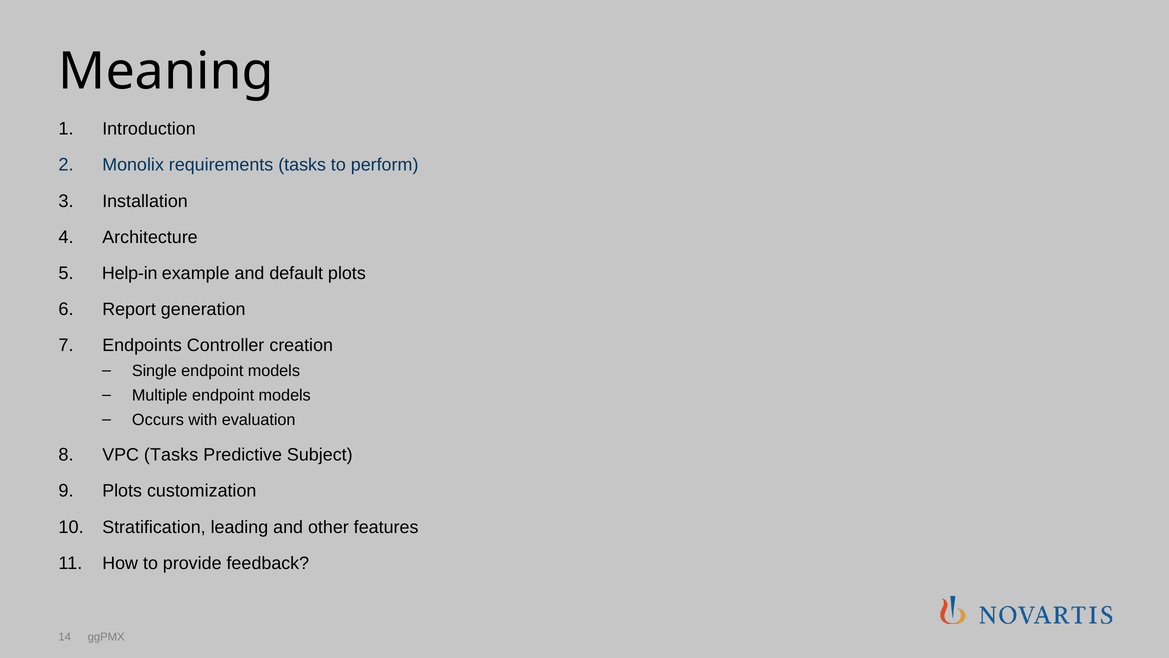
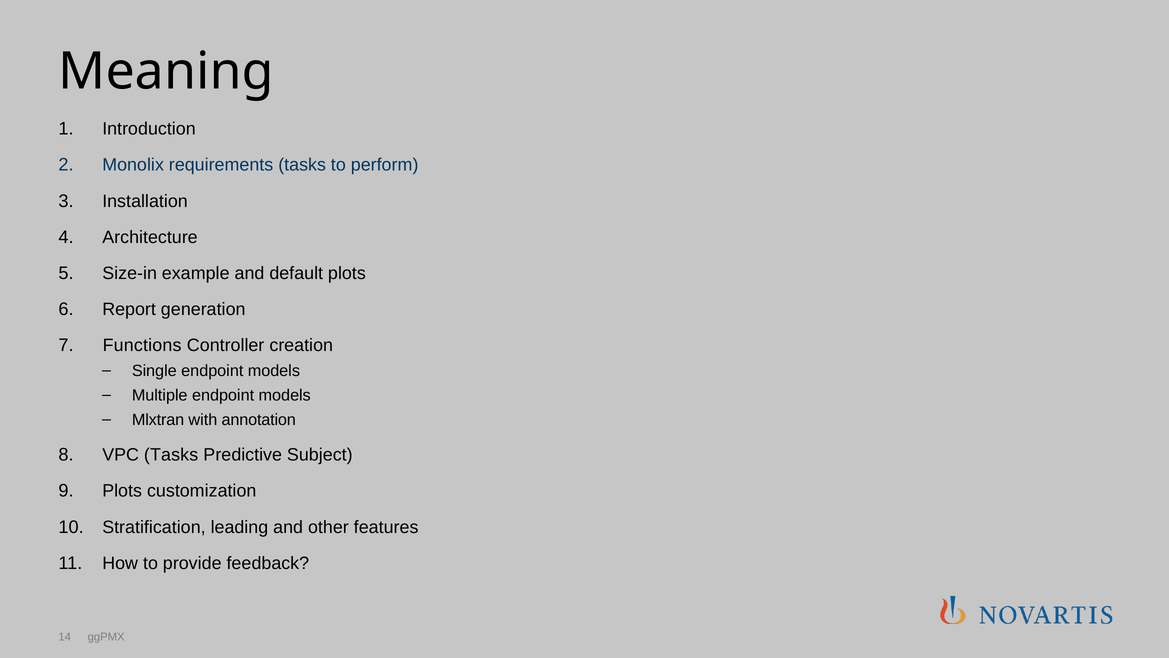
Help-in: Help-in -> Size-in (130, 273)
Endpoints: Endpoints -> Functions (142, 345)
Occurs: Occurs -> Mlxtran (158, 419)
evaluation: evaluation -> annotation (259, 419)
